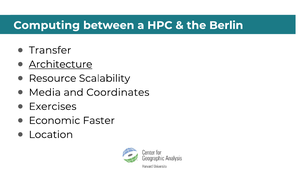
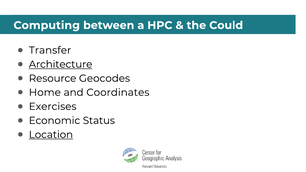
Berlin: Berlin -> Could (226, 25)
Scalability: Scalability -> Geocodes (104, 78)
Media: Media -> Home (45, 93)
Faster: Faster -> Status (99, 121)
Location underline: none -> present (51, 135)
